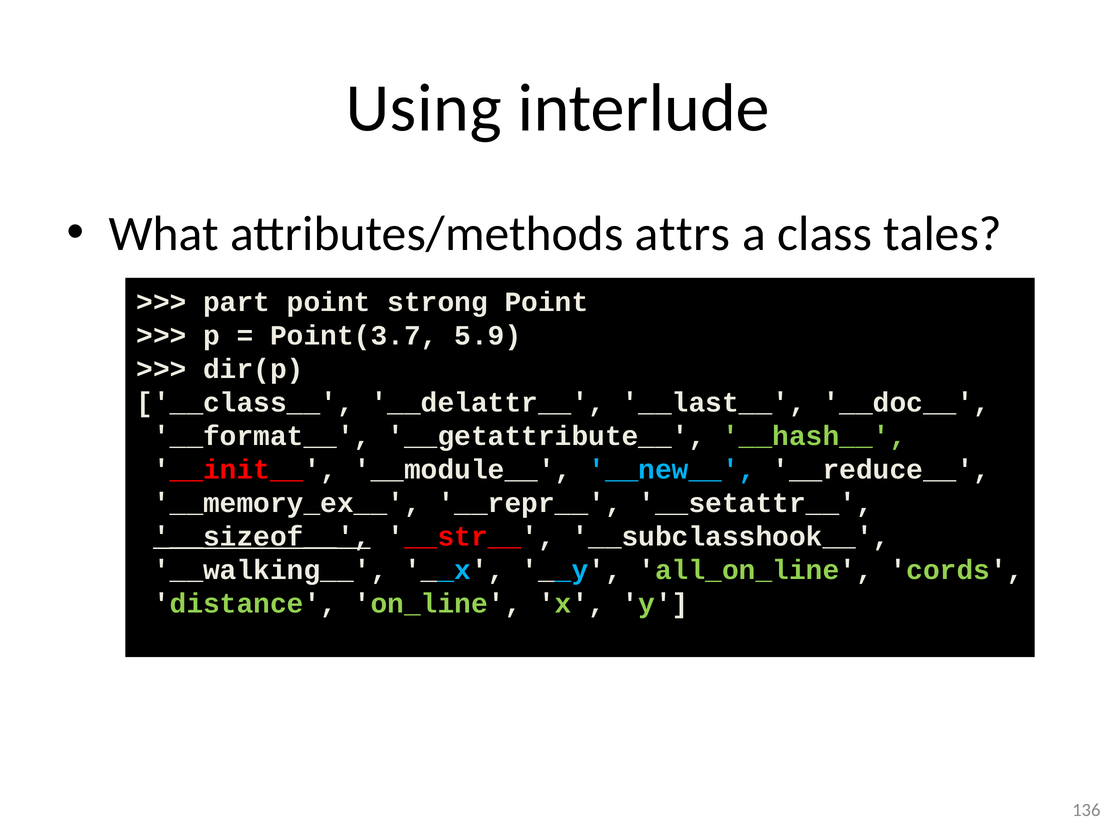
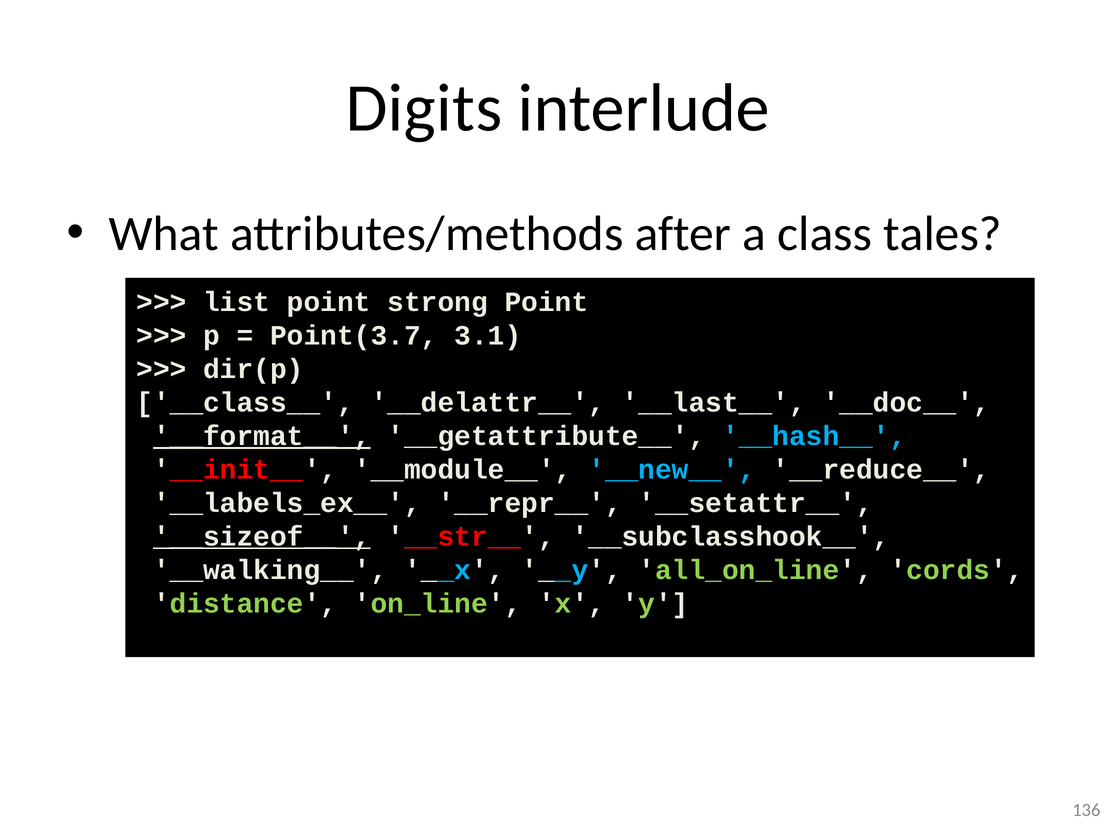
Using: Using -> Digits (424, 108)
attrs: attrs -> after (683, 234)
part: part -> list (237, 302)
5.9: 5.9 -> 3.1 (488, 336)
__format__ underline: none -> present (262, 436)
__hash__ colour: light green -> light blue (814, 436)
__memory_ex__: __memory_ex__ -> __labels_ex__ (287, 503)
